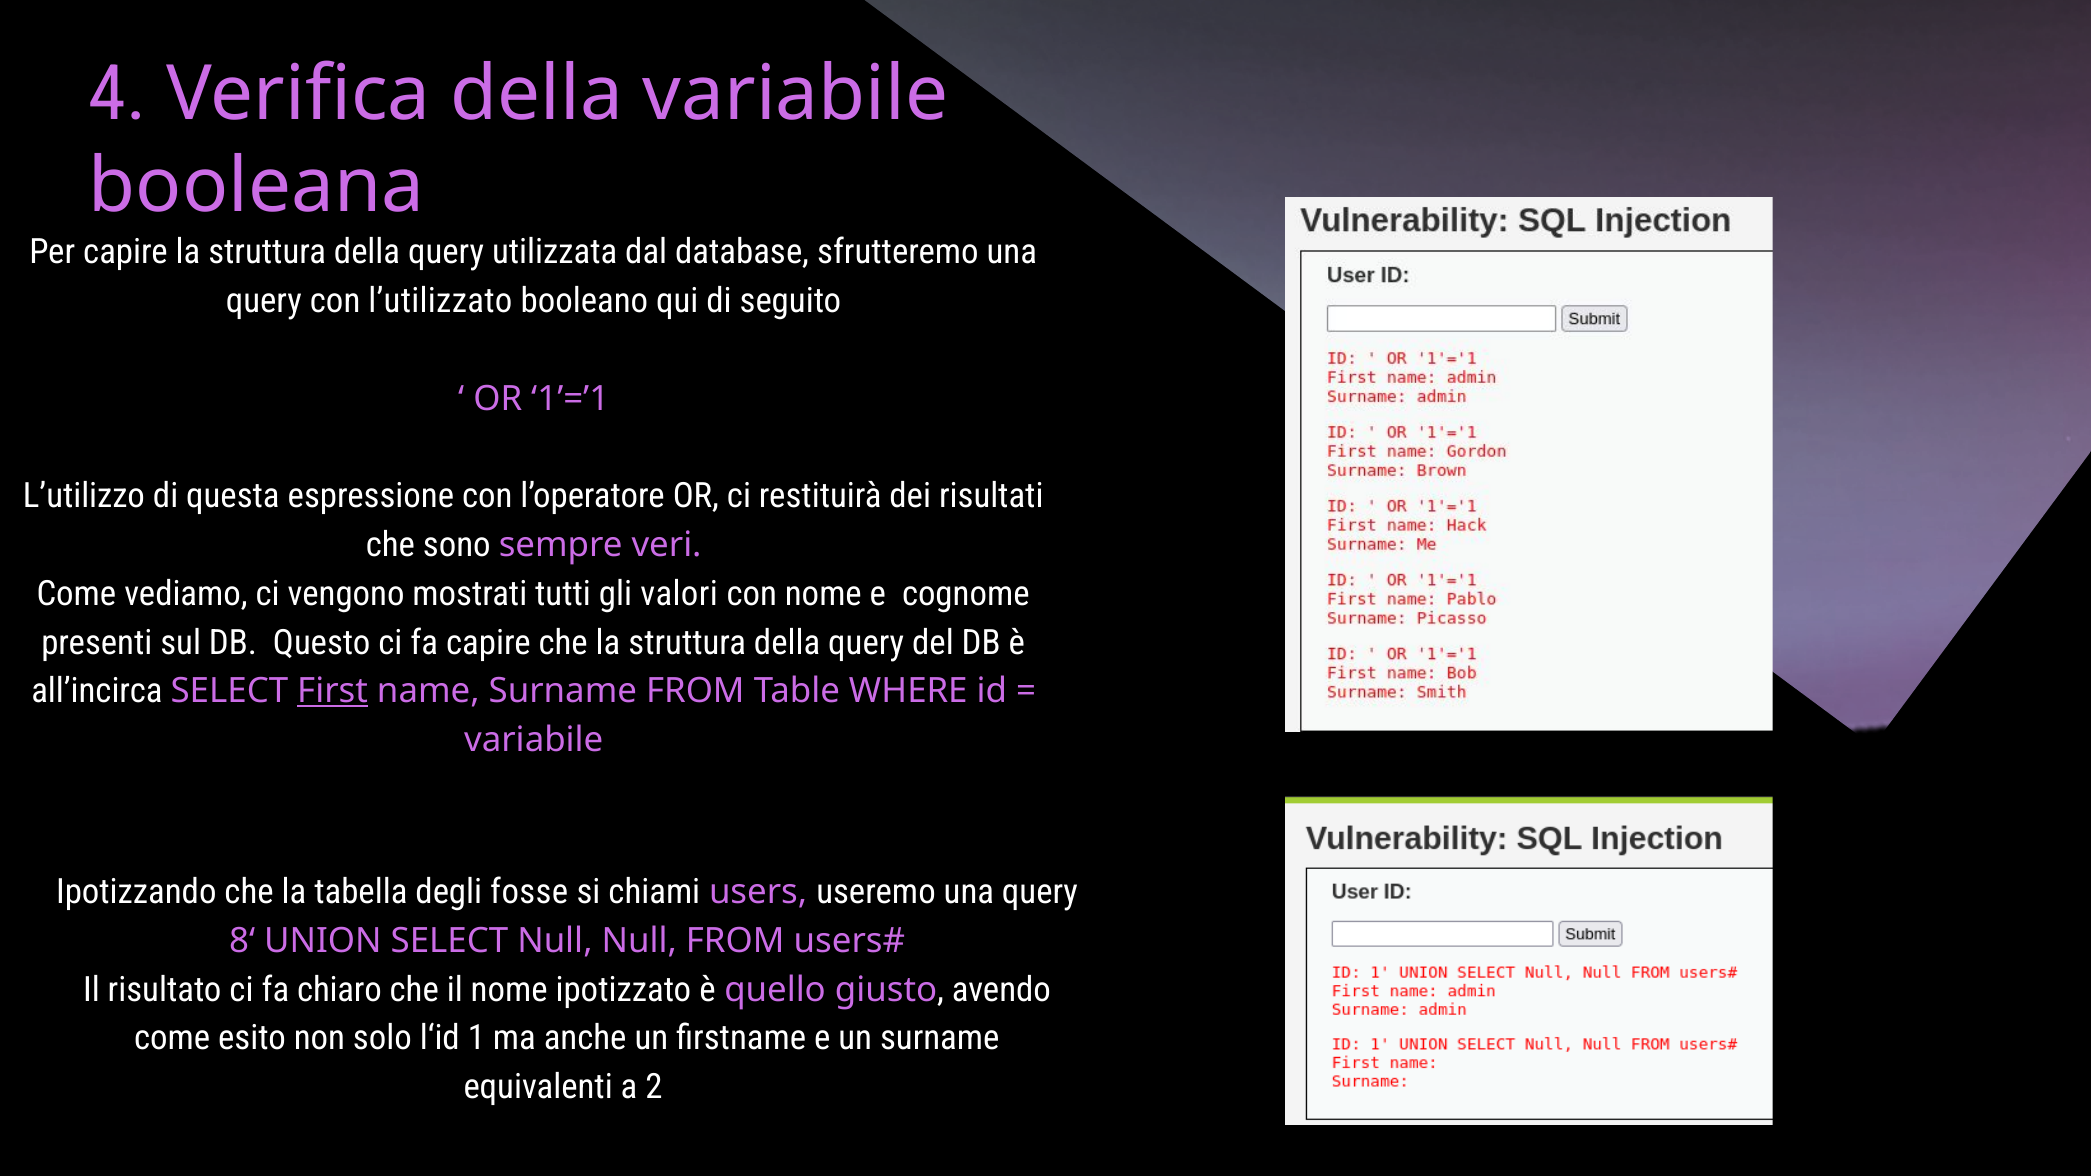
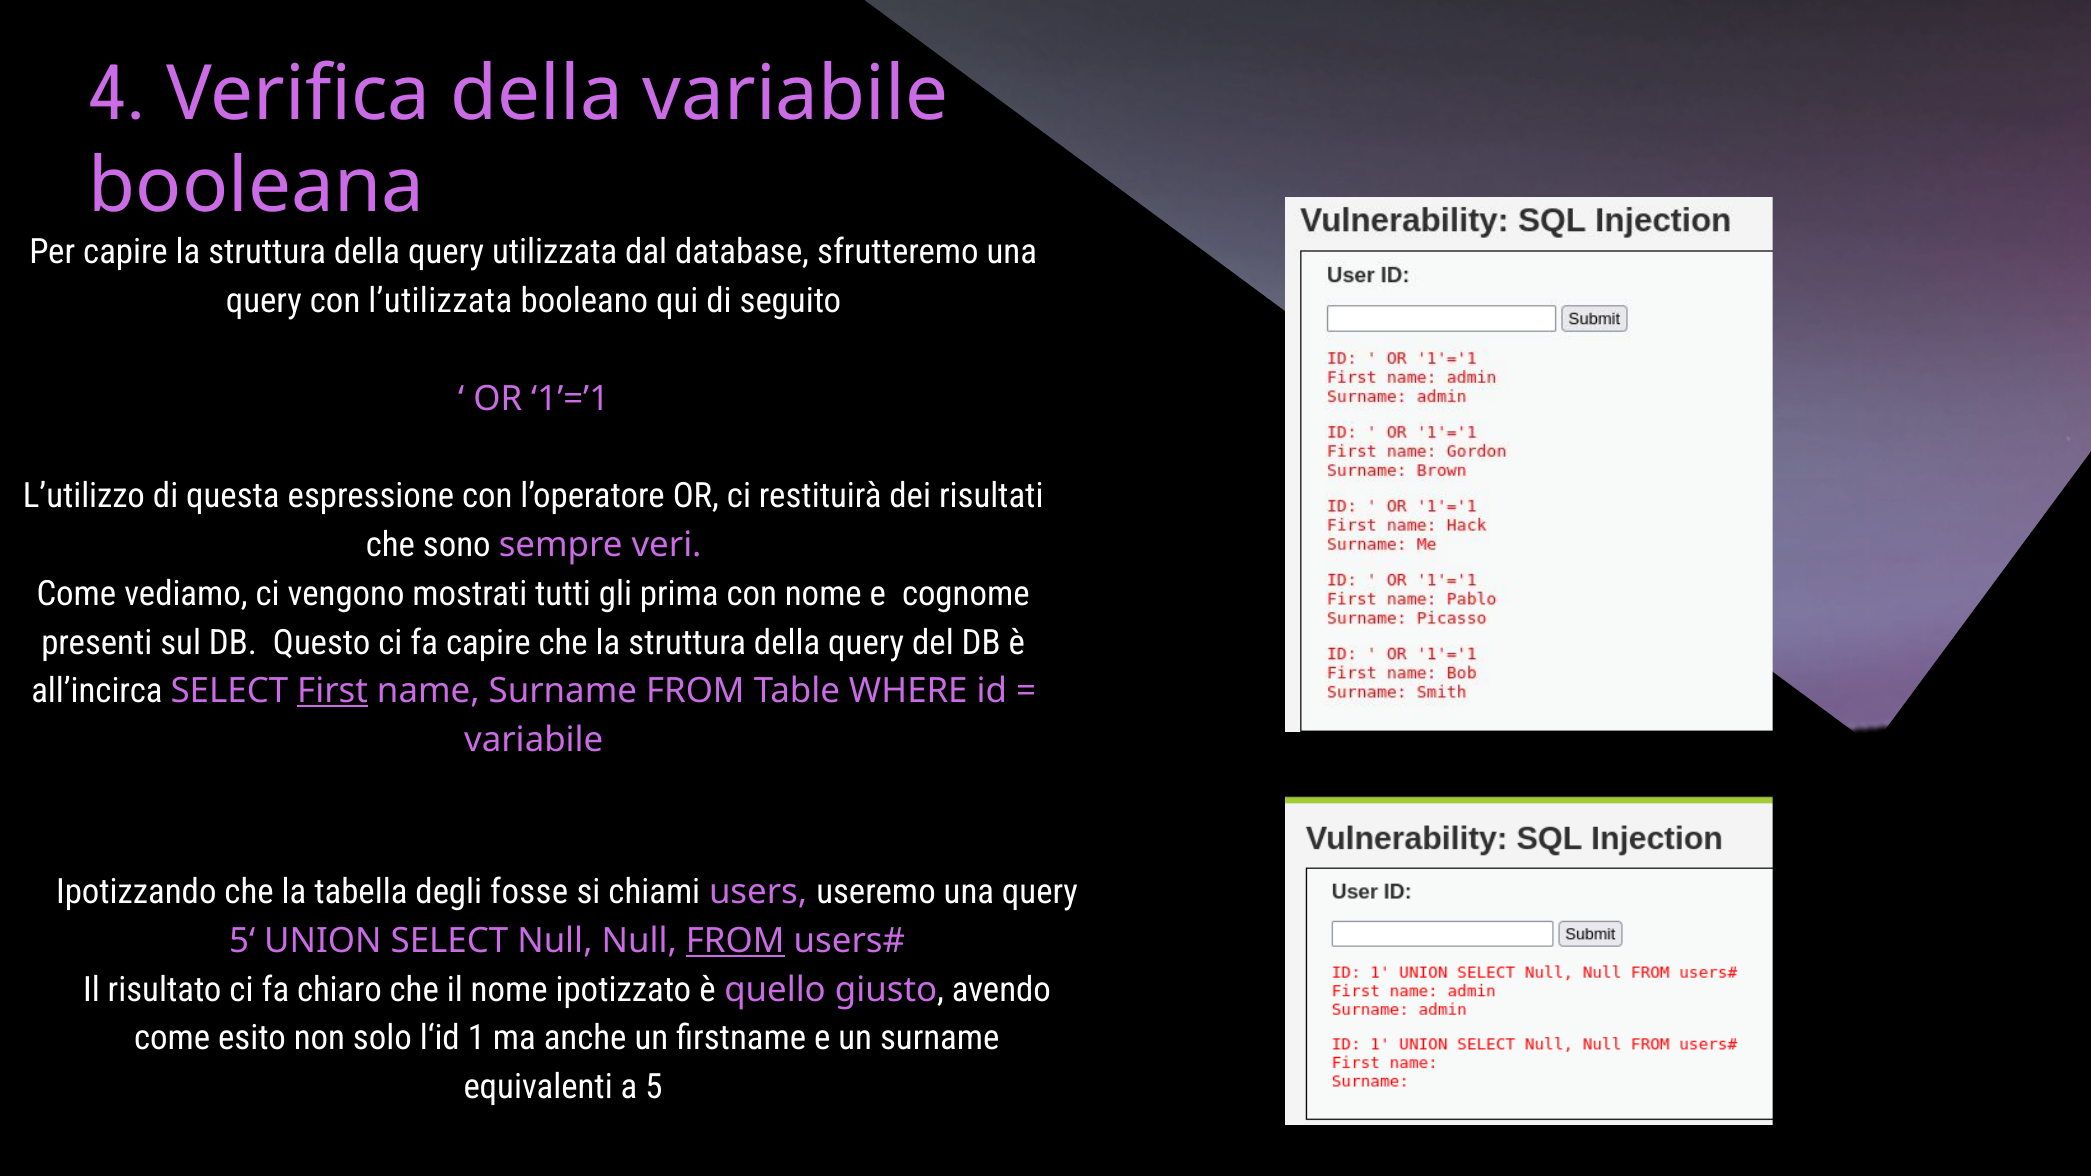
l’utilizzato: l’utilizzato -> l’utilizzata (440, 301)
valori: valori -> prima (679, 594)
8‘: 8‘ -> 5‘ (242, 941)
FROM underline: none -> present (735, 941)
2: 2 -> 5 (654, 1087)
